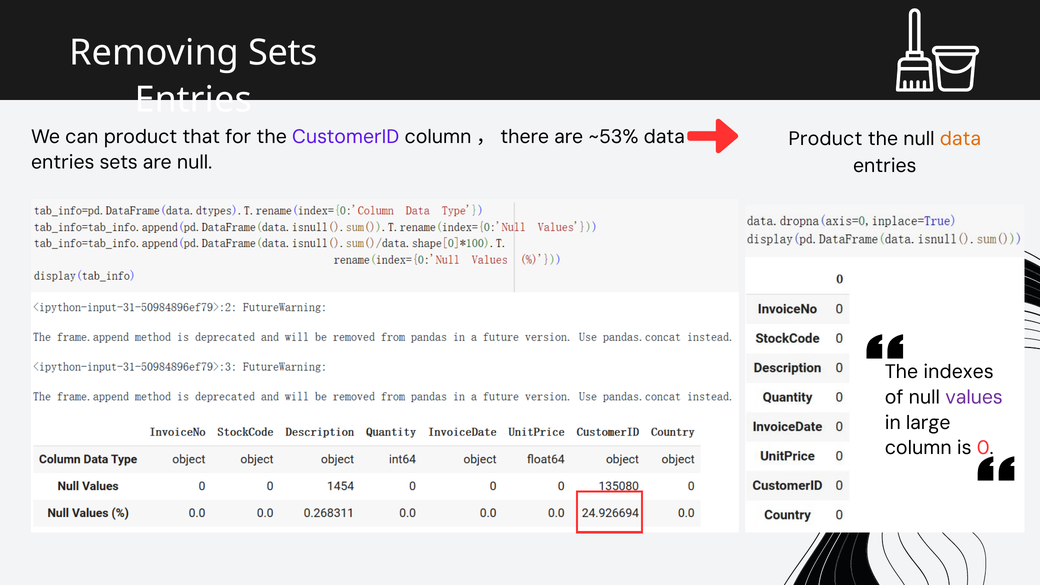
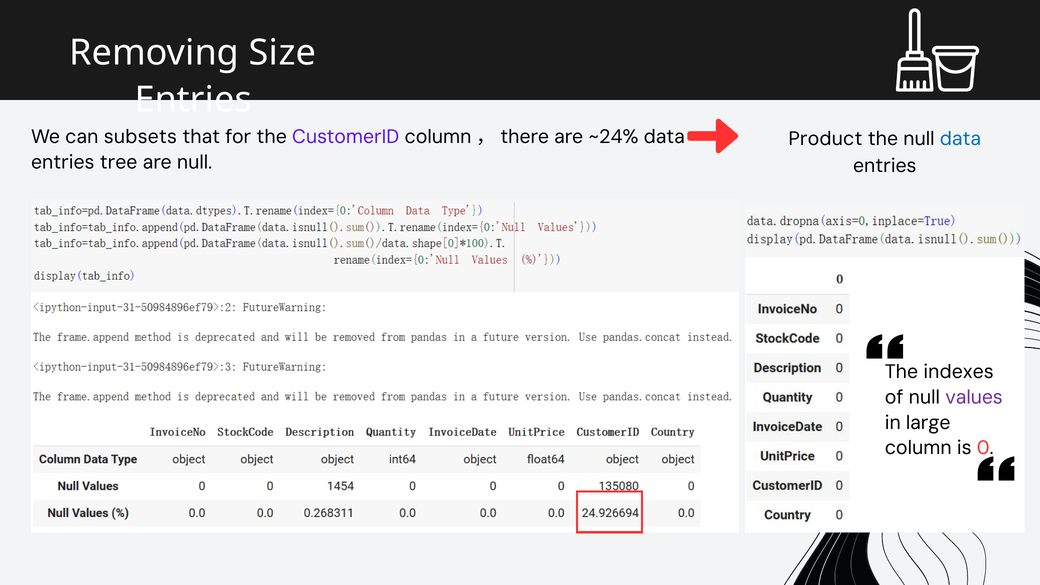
Removing Sets: Sets -> Size (283, 53)
can product: product -> subsets (140, 137)
~53%: ~53% -> ~24% (613, 137)
data colour: orange -> blue (961, 139)
entries sets: sets -> tree (119, 162)
